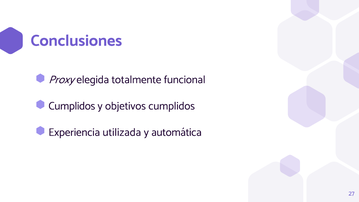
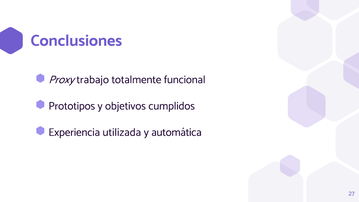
elegida: elegida -> trabajo (93, 80)
Cumplidos: Cumplidos -> Prototipos (72, 106)
